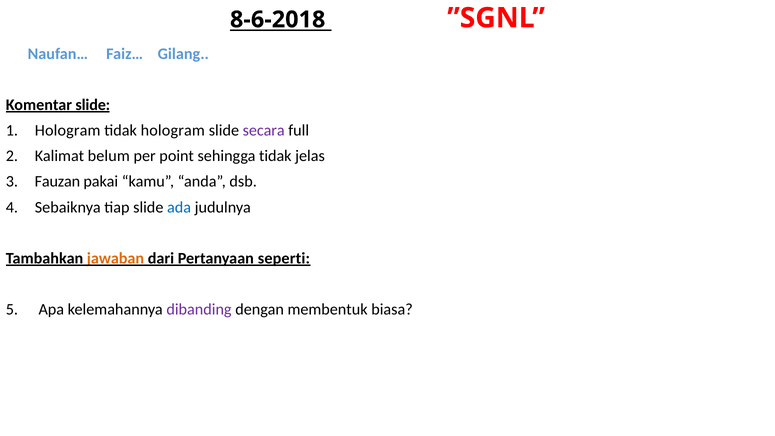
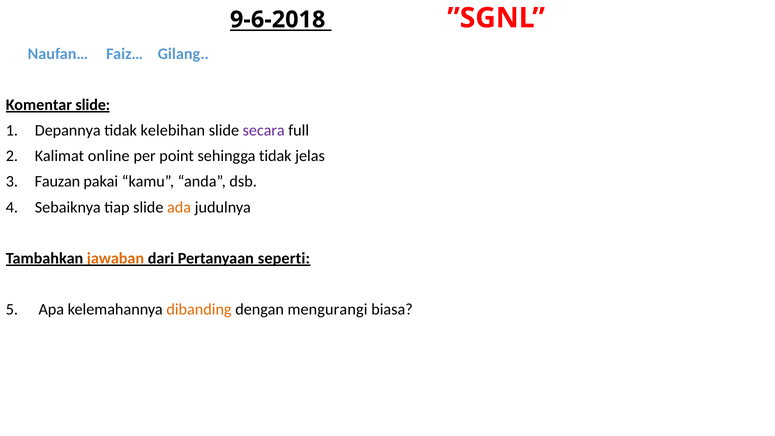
8-6-2018: 8-6-2018 -> 9-6-2018 (278, 20)
Hologram: Hologram -> Depannya (68, 131)
tidak hologram: hologram -> kelebihan (173, 131)
belum: belum -> online (109, 156)
ada colour: blue -> orange (179, 207)
dibanding colour: purple -> orange (199, 309)
membentuk: membentuk -> mengurangi (327, 309)
